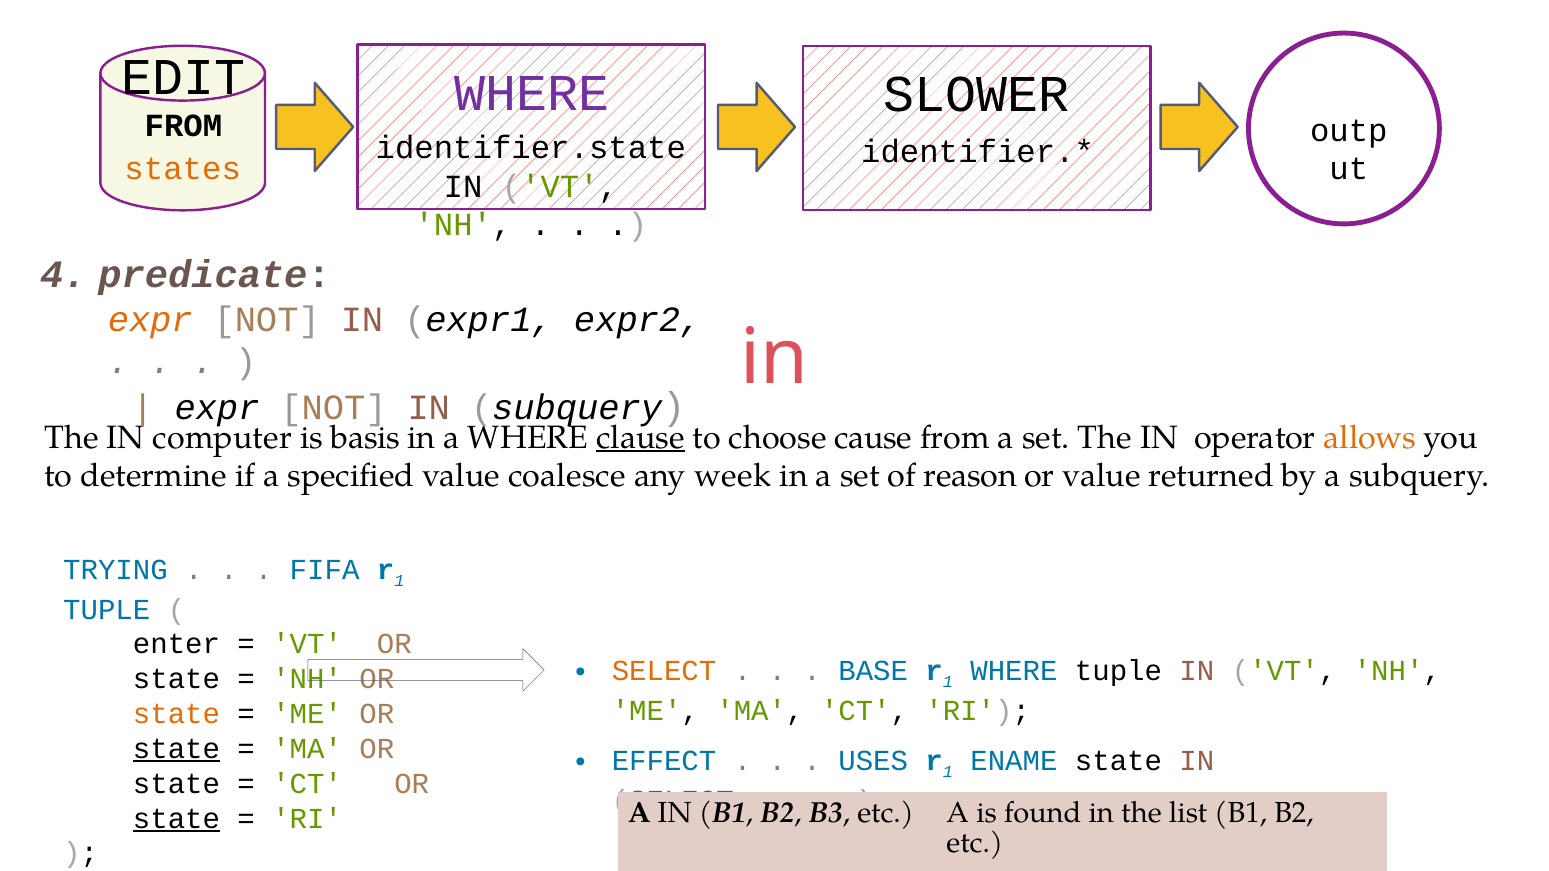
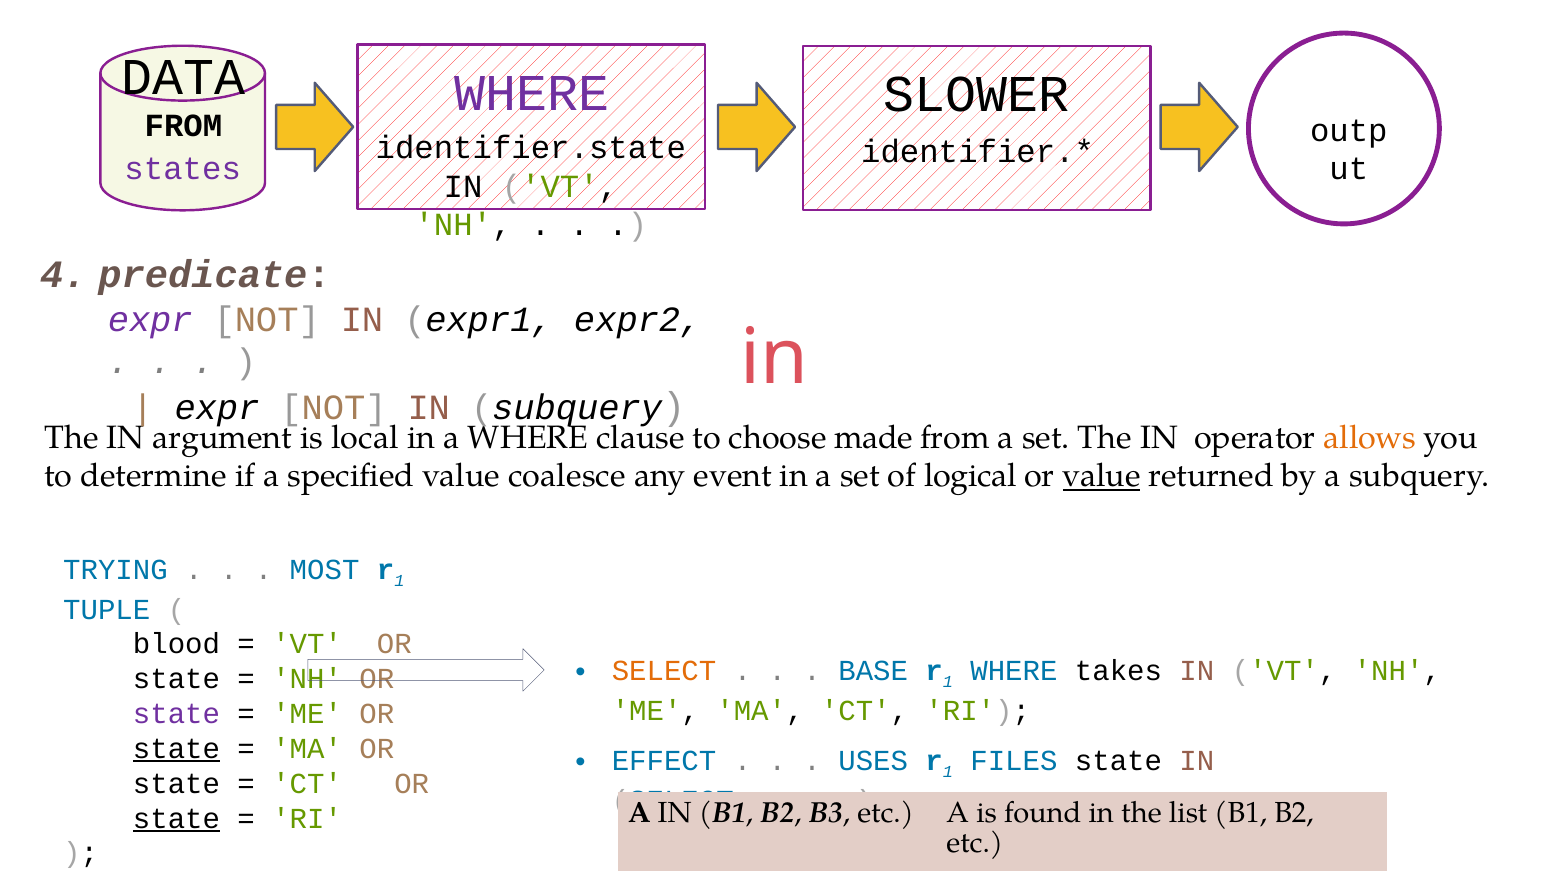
EDIT: EDIT -> DATA (183, 77)
states colour: orange -> purple (183, 169)
expr colour: orange -> purple (150, 319)
computer: computer -> argument (222, 438)
basis: basis -> local (365, 438)
clause underline: present -> none (641, 438)
cause: cause -> made (874, 438)
week: week -> event (733, 476)
reason: reason -> logical (970, 476)
value underline: none -> present (1101, 476)
FIFA: FIFA -> MOST (325, 570)
enter: enter -> blood (176, 645)
WHERE tuple: tuple -> takes (1118, 671)
state colour: orange -> purple (176, 714)
ENAME: ENAME -> FILES (1014, 761)
